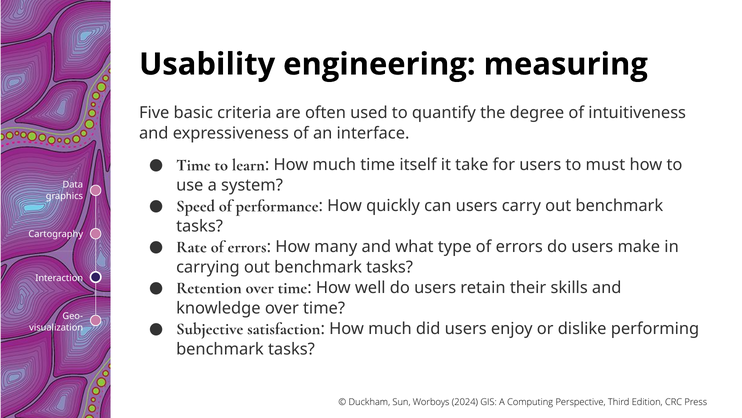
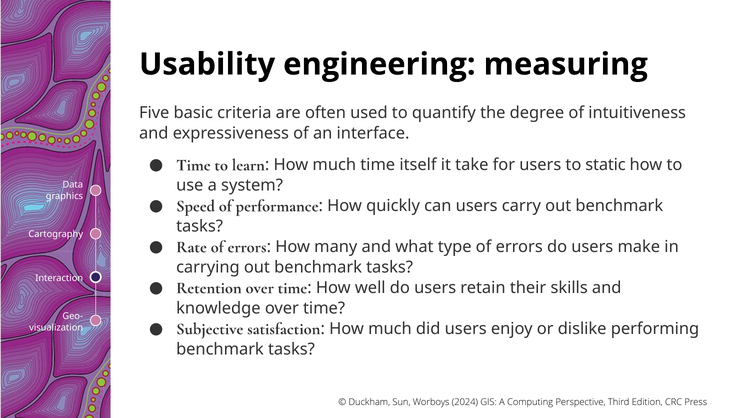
must: must -> static (606, 165)
